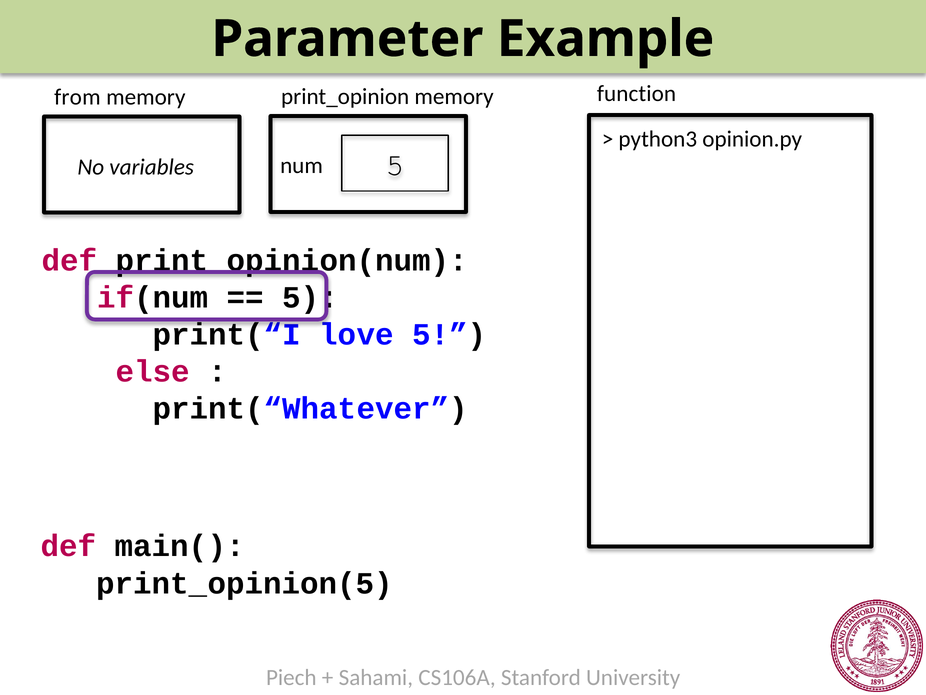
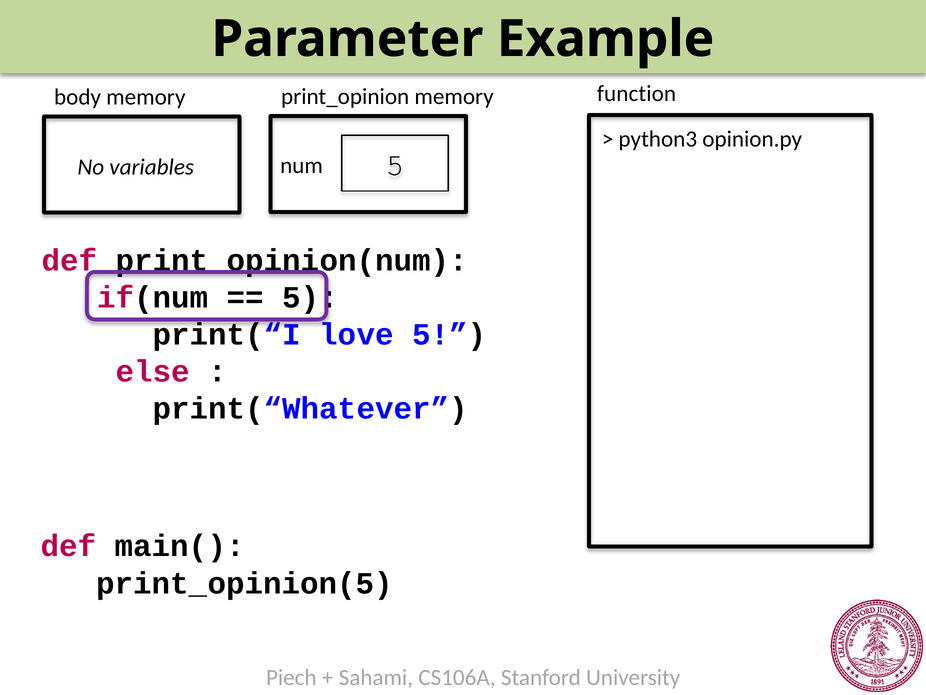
from: from -> body (78, 97)
